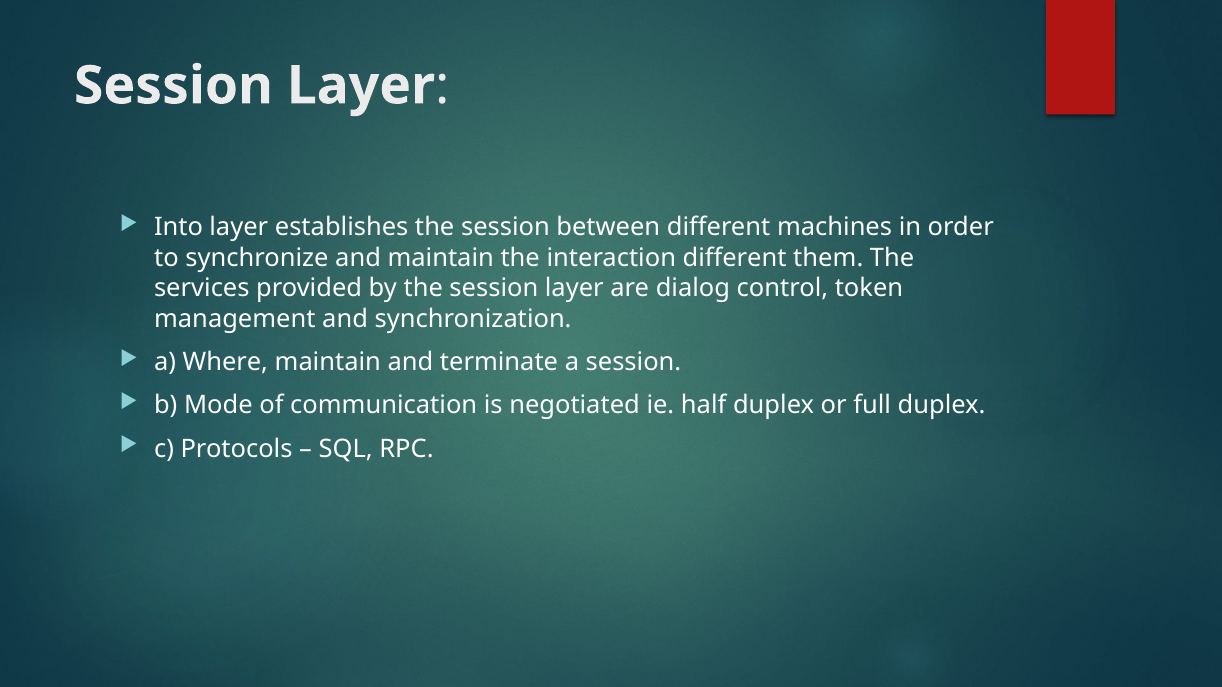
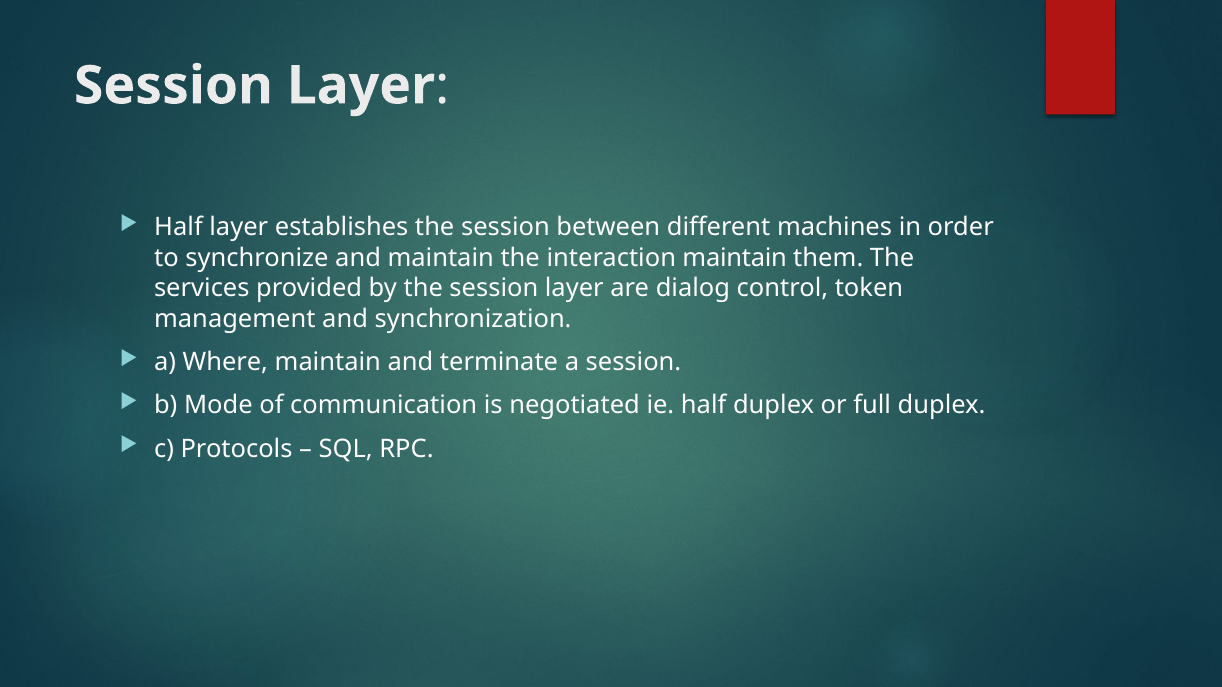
Into: Into -> Half (178, 227)
interaction different: different -> maintain (735, 258)
